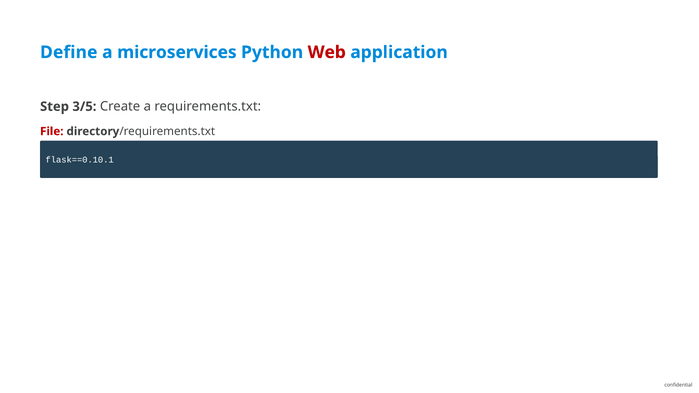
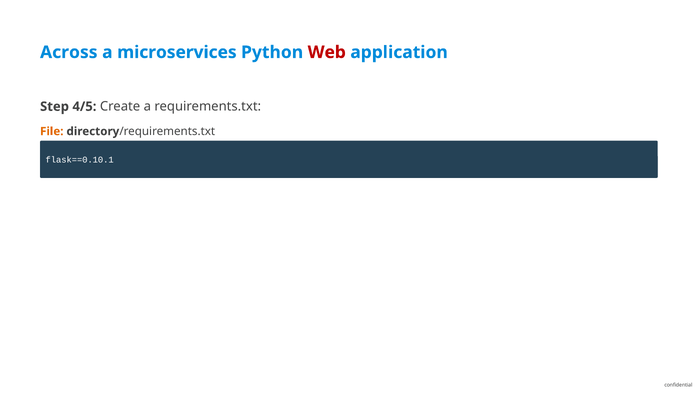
Define: Define -> Across (69, 52)
3/5: 3/5 -> 4/5 (84, 107)
File colour: red -> orange (52, 131)
